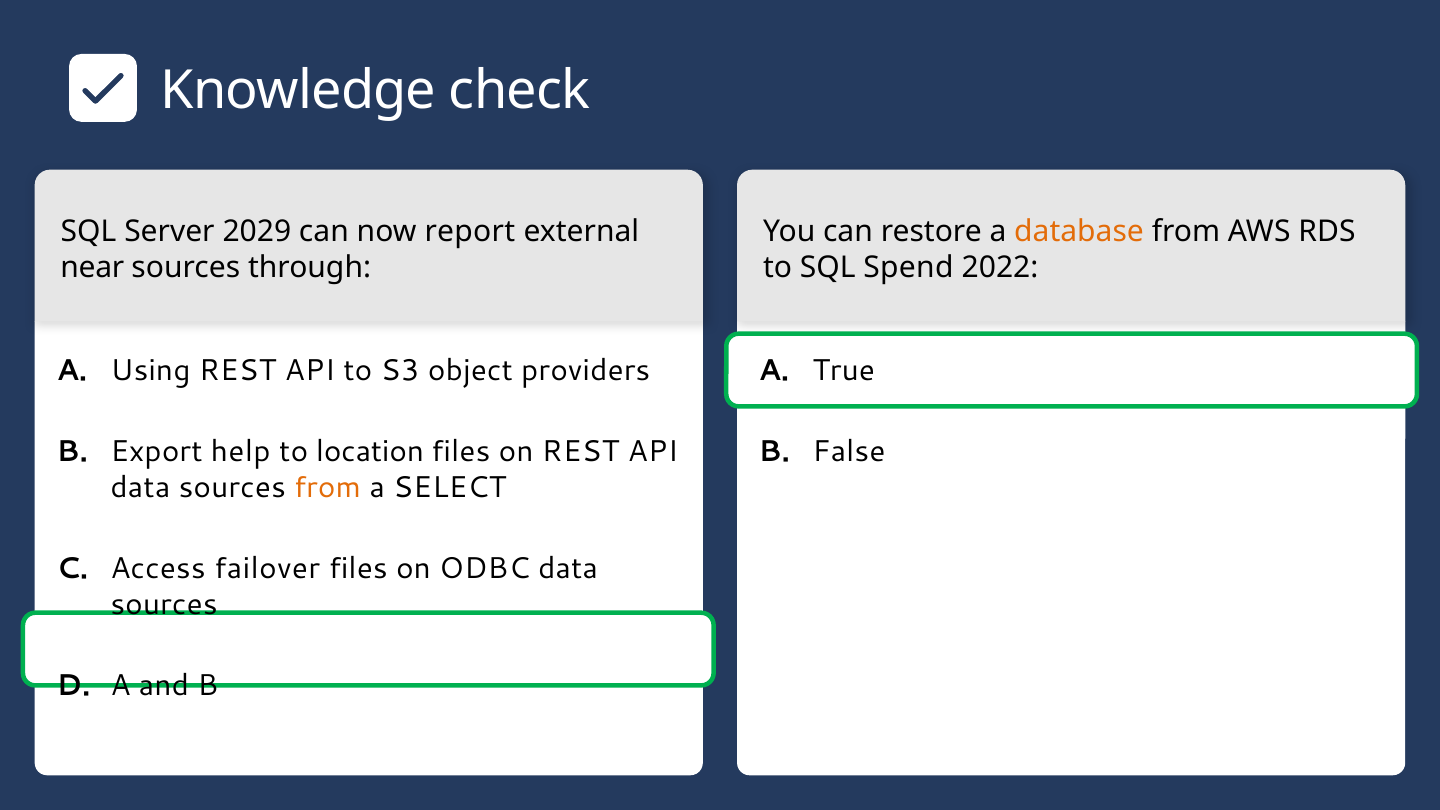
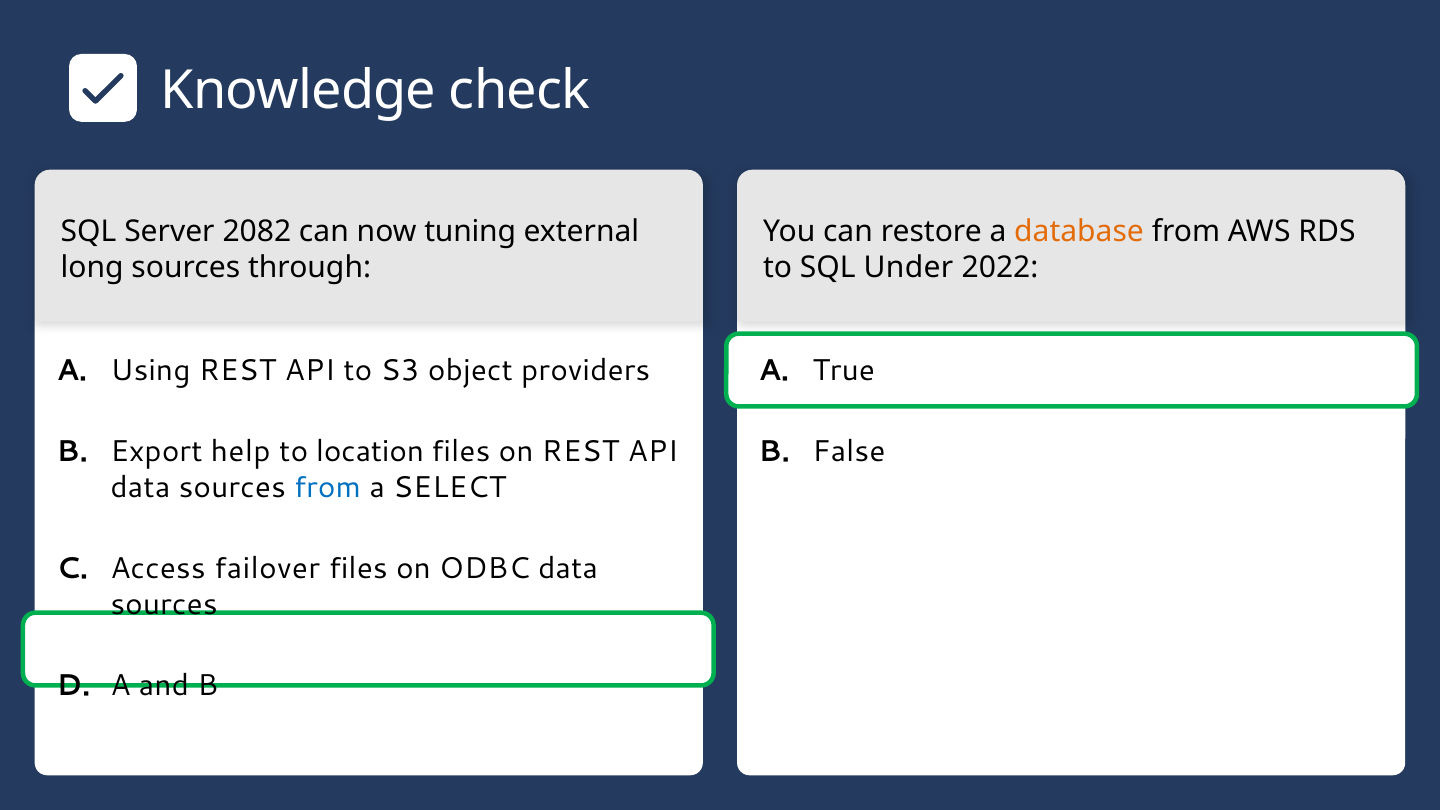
2029: 2029 -> 2082 (257, 232)
report: report -> tuning (470, 232)
near: near -> long (92, 268)
Spend: Spend -> Under (908, 268)
from colour: orange -> blue (328, 487)
